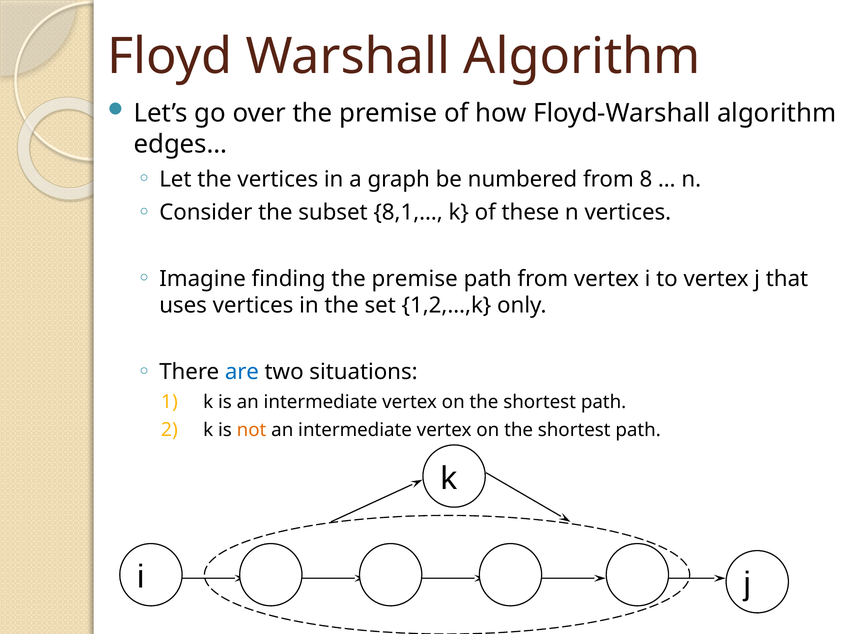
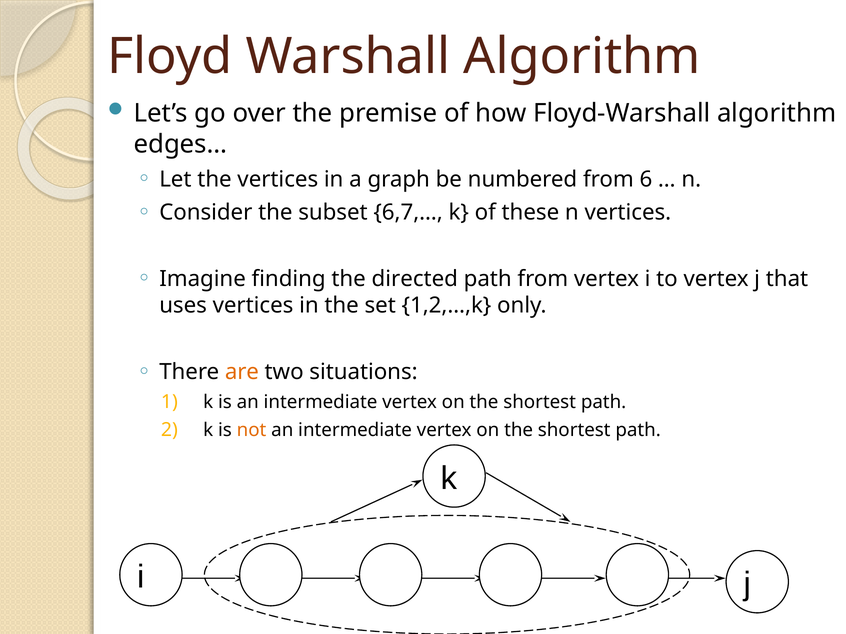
8: 8 -> 6 (646, 179)
8,1,…: 8,1,… -> 6,7,… (408, 213)
finding the premise: premise -> directed (415, 279)
are colour: blue -> orange (242, 372)
